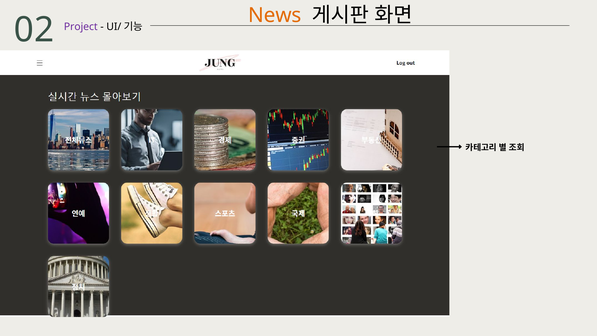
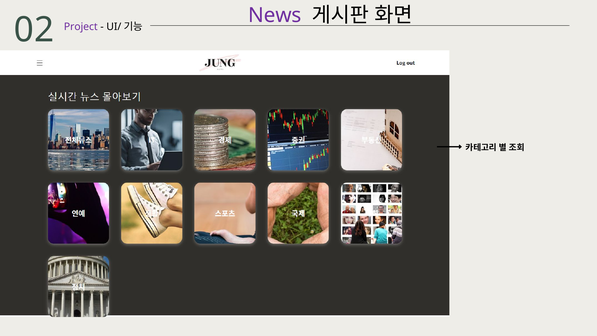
News colour: orange -> purple (275, 15)
